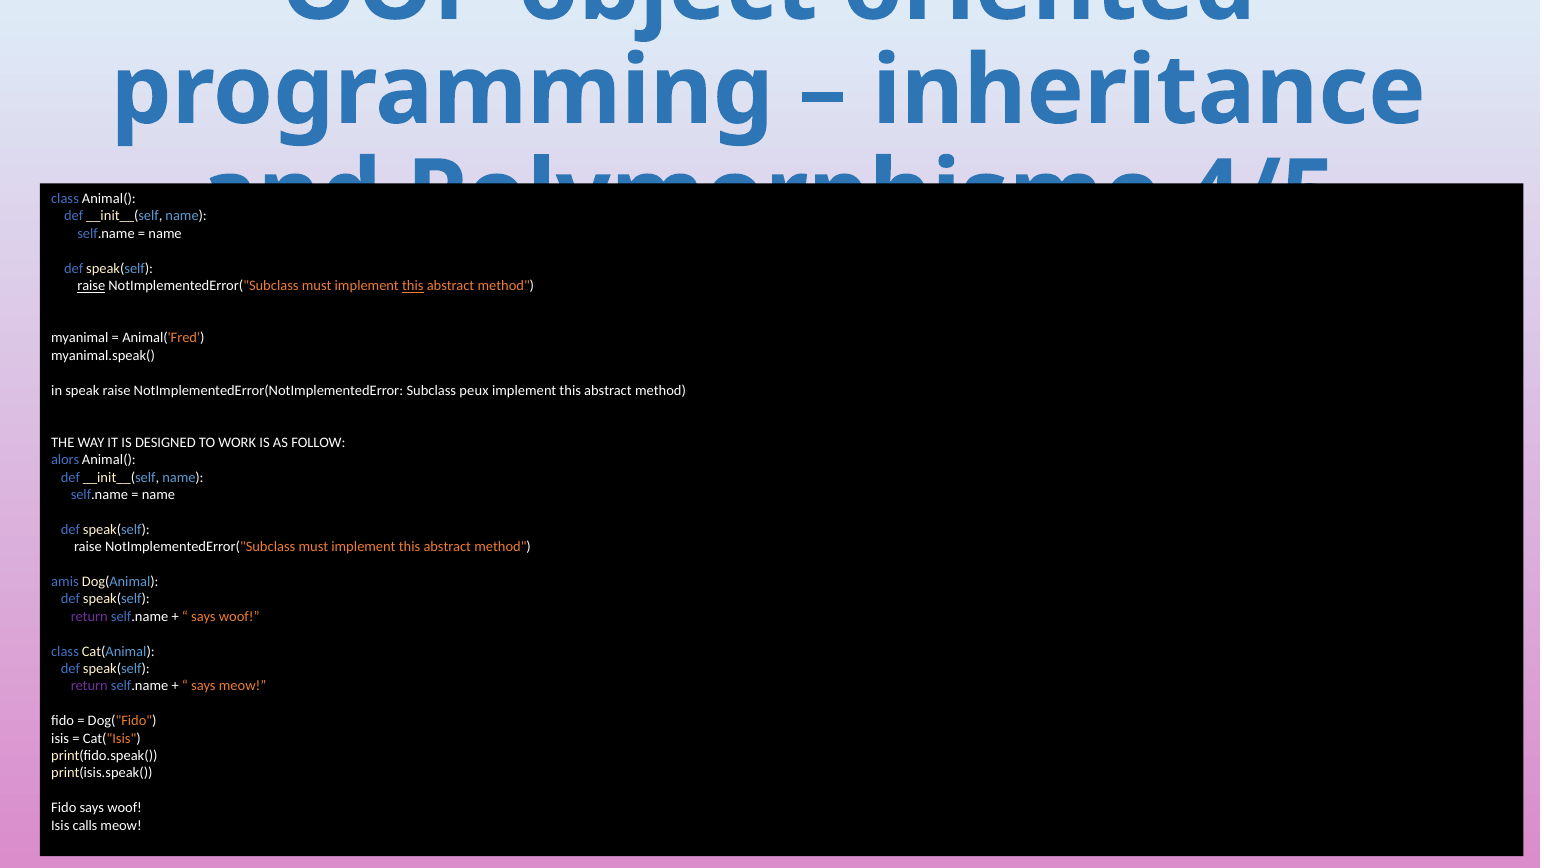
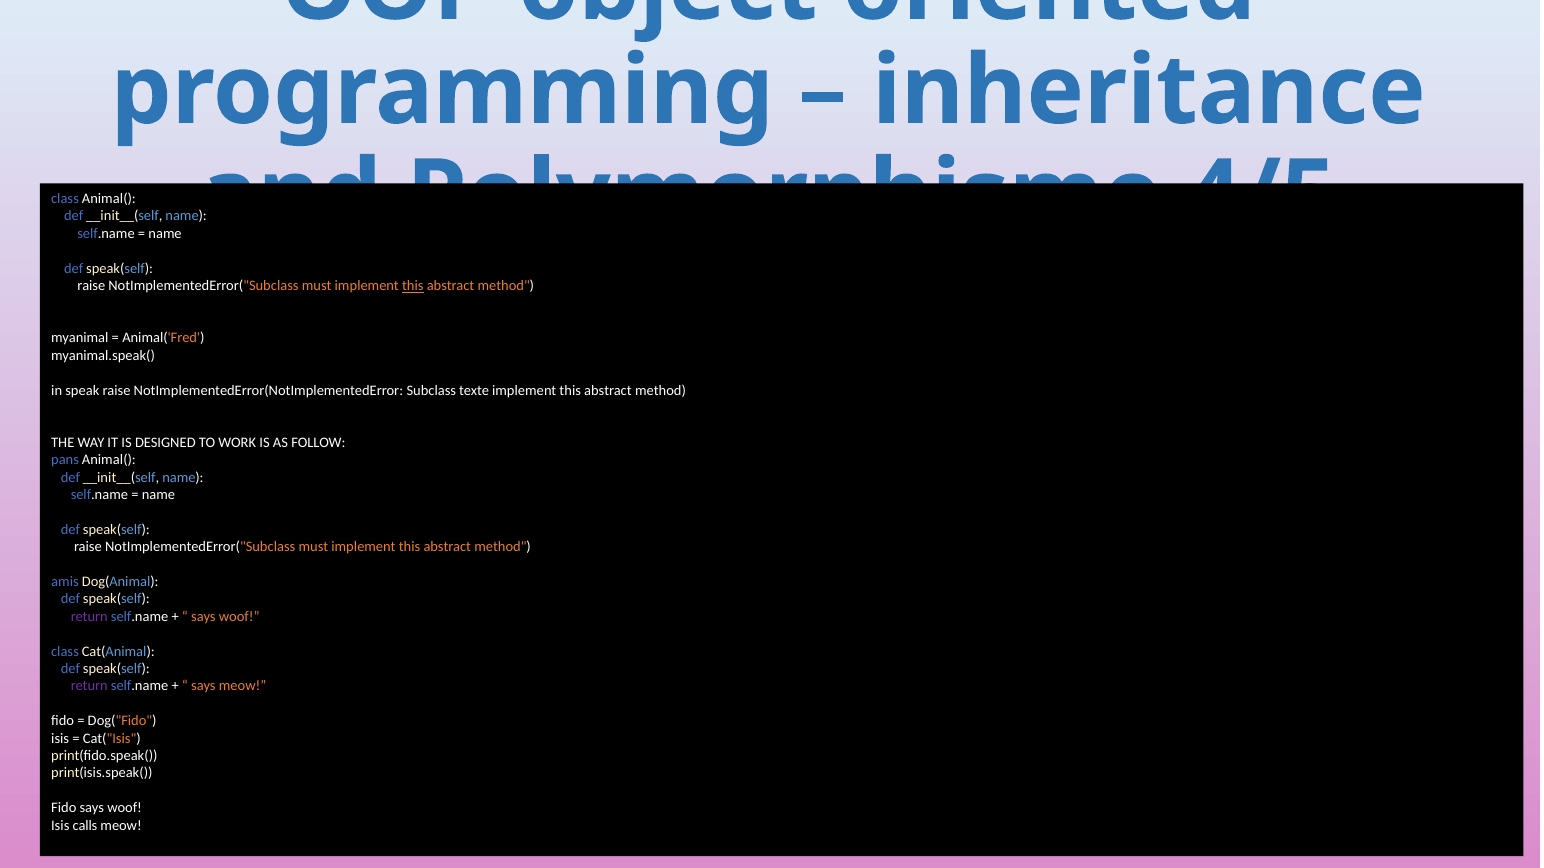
raise underline: present -> none (91, 286)
peux: peux -> texte (474, 390)
alors: alors -> pans (65, 460)
